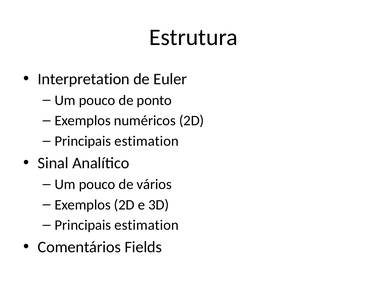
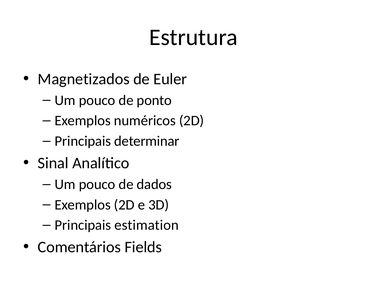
Interpretation: Interpretation -> Magnetizados (84, 79)
estimation: estimation -> determinar (147, 141)
vários: vários -> dados (154, 185)
